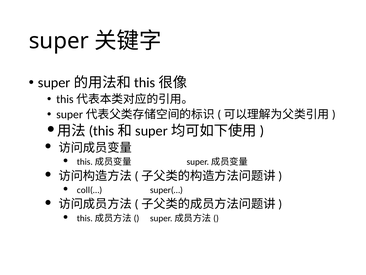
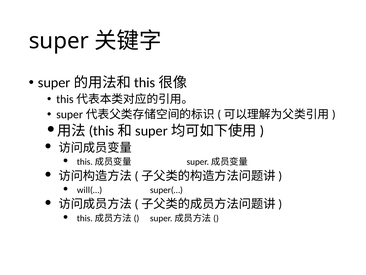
coll(…: coll(… -> will(… (90, 190)
